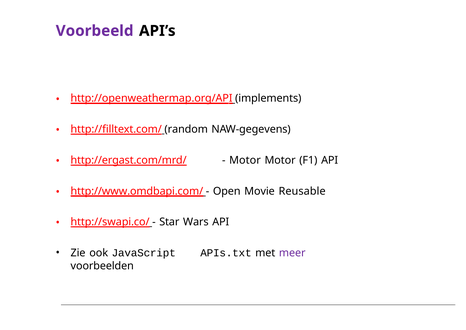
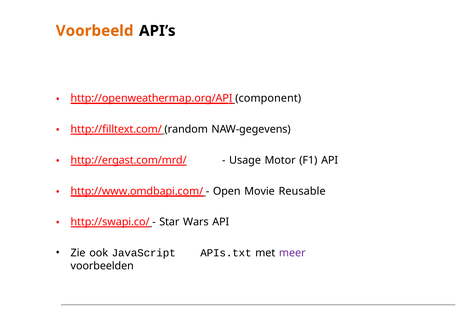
Voorbeeld colour: purple -> orange (95, 31)
implements: implements -> component (268, 98)
Motor: Motor -> Usage (245, 160)
